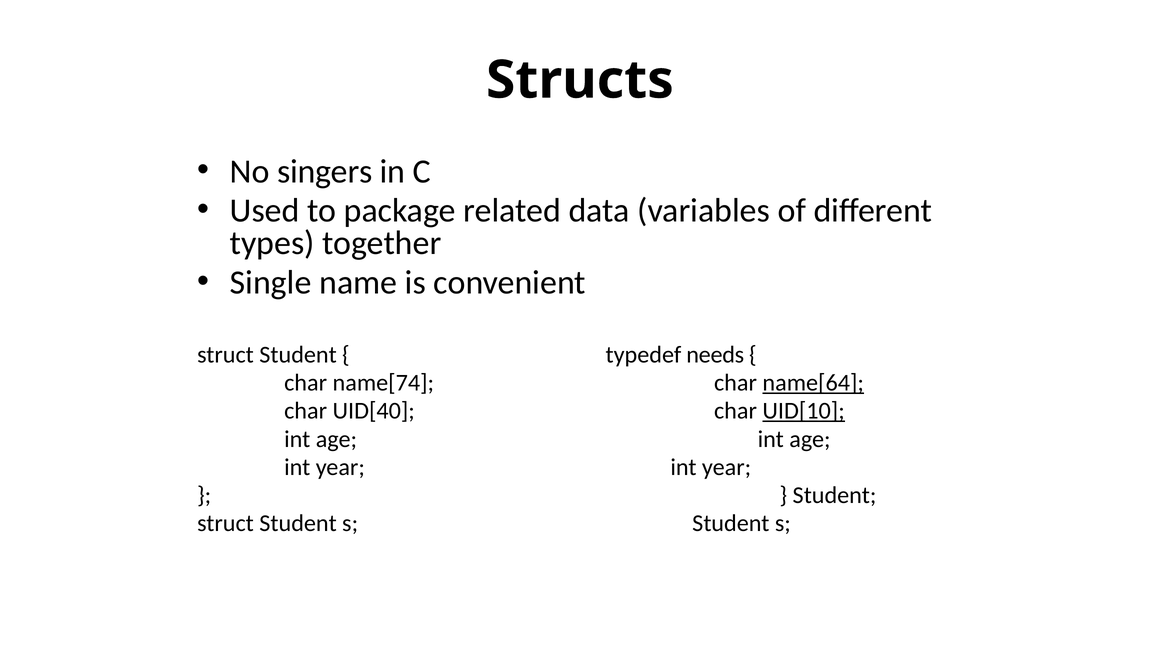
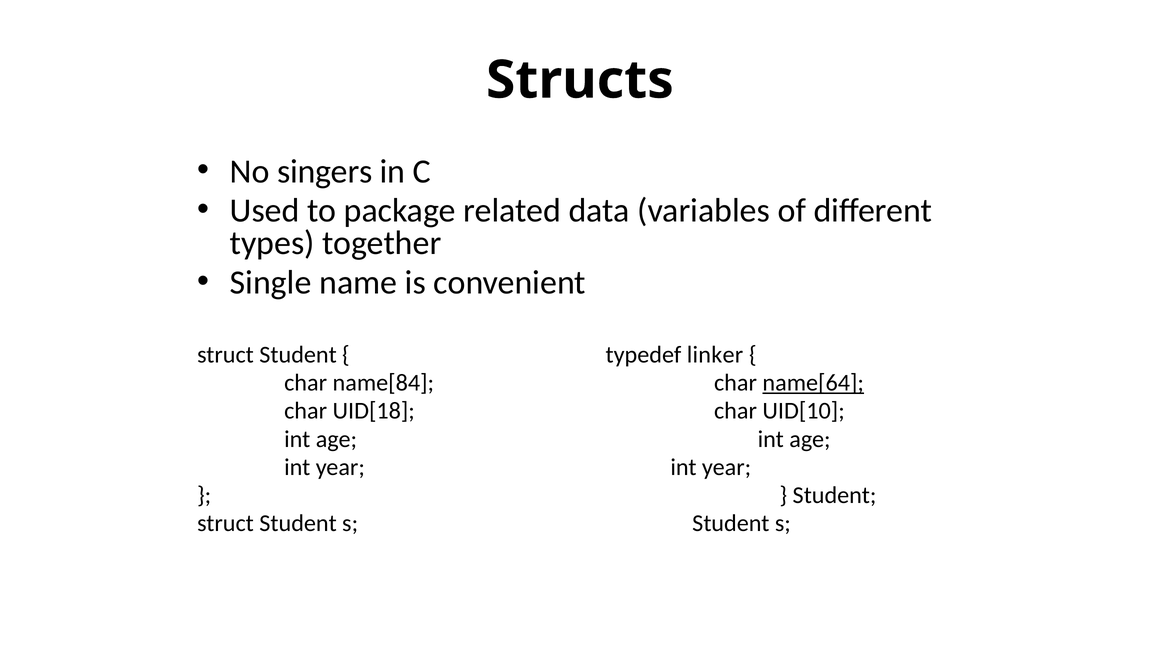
needs: needs -> linker (715, 355)
name[74: name[74 -> name[84 (383, 383)
UID[40: UID[40 -> UID[18 (374, 411)
UID[10 underline: present -> none (804, 411)
